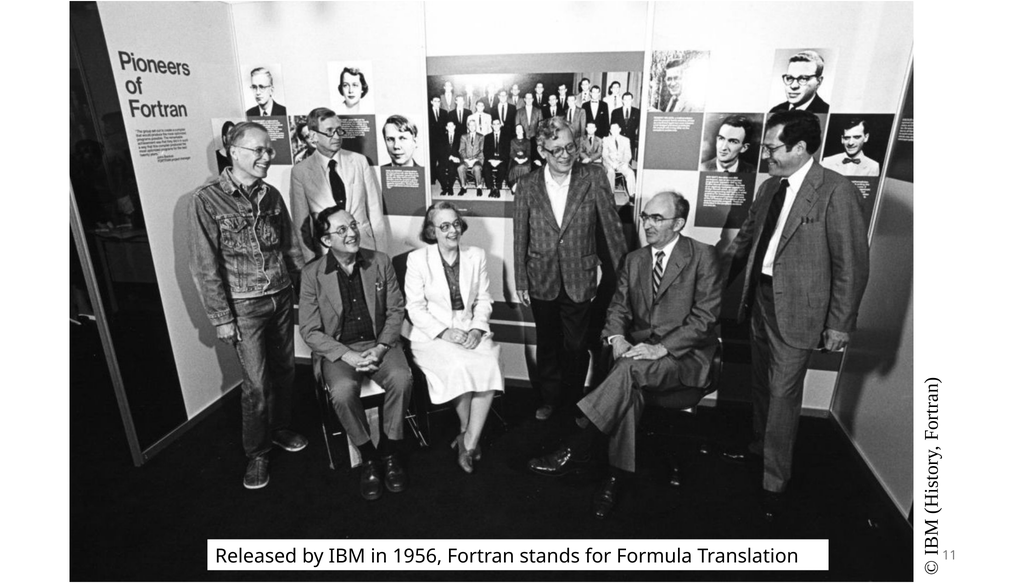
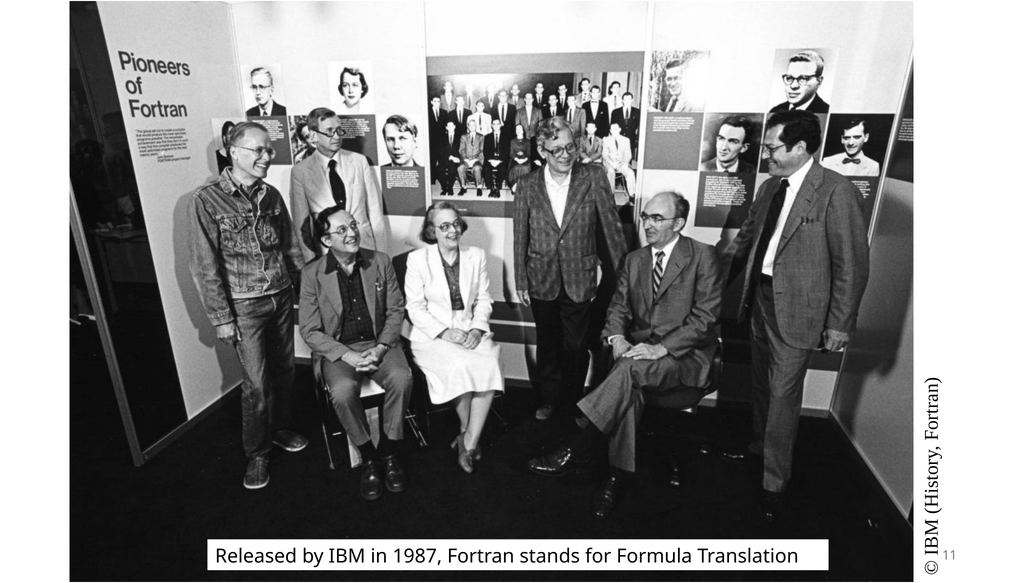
1956: 1956 -> 1987 (417, 556)
